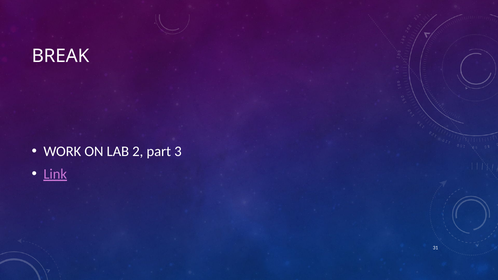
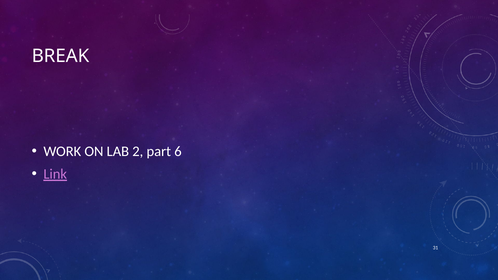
3: 3 -> 6 (178, 152)
